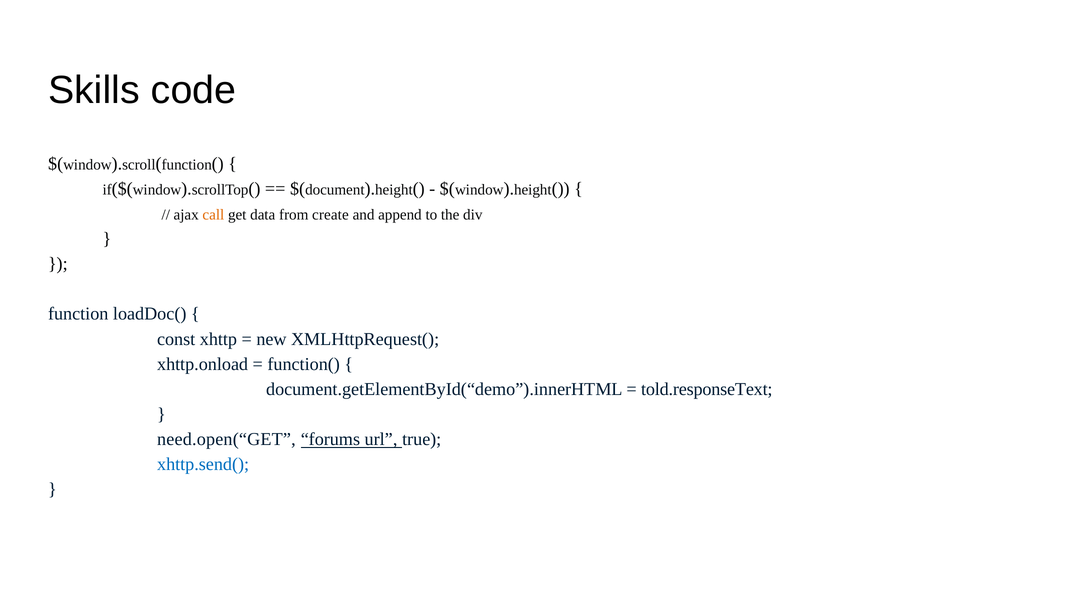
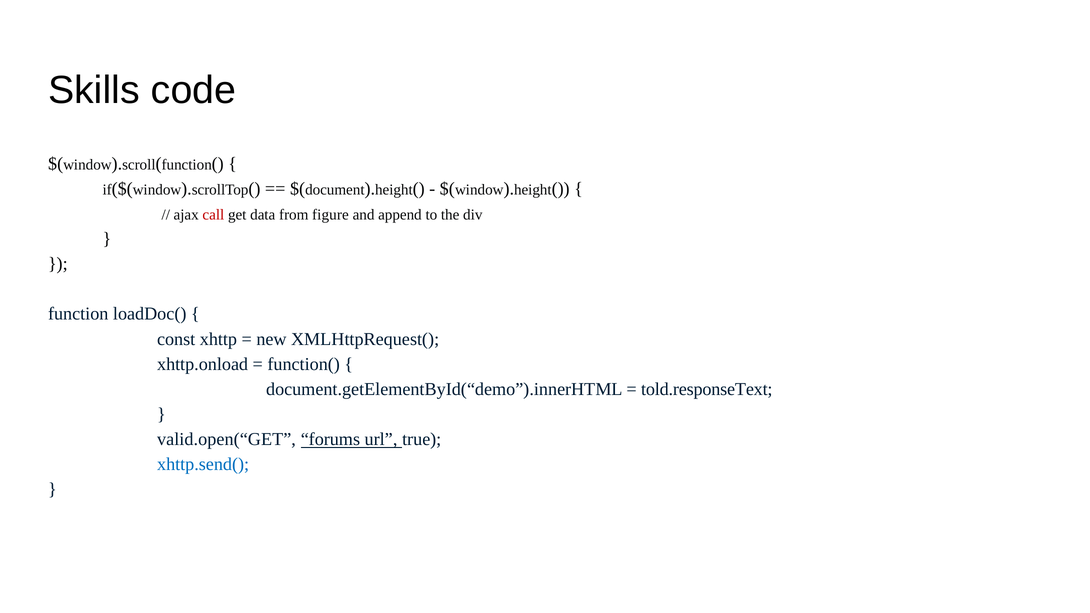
call colour: orange -> red (213, 215)
create: create -> figure (330, 215)
need.open(“GET: need.open(“GET -> valid.open(“GET (226, 439)
